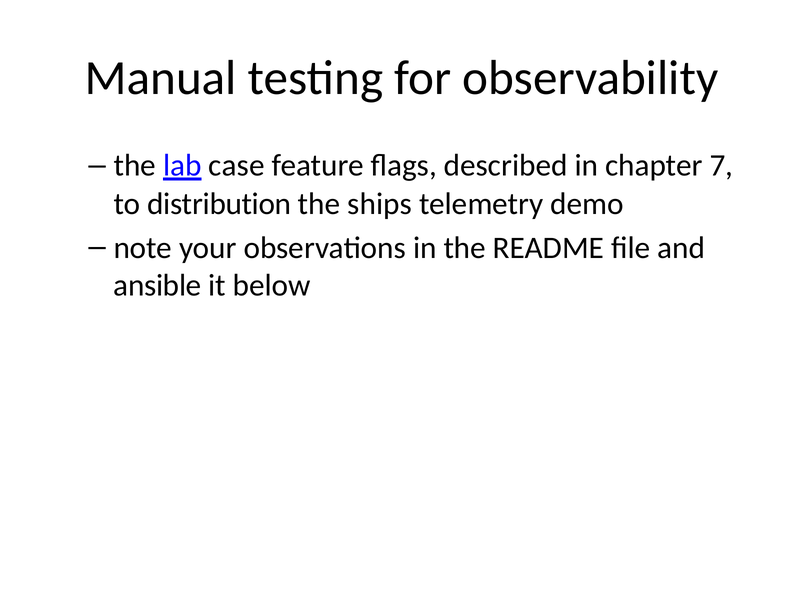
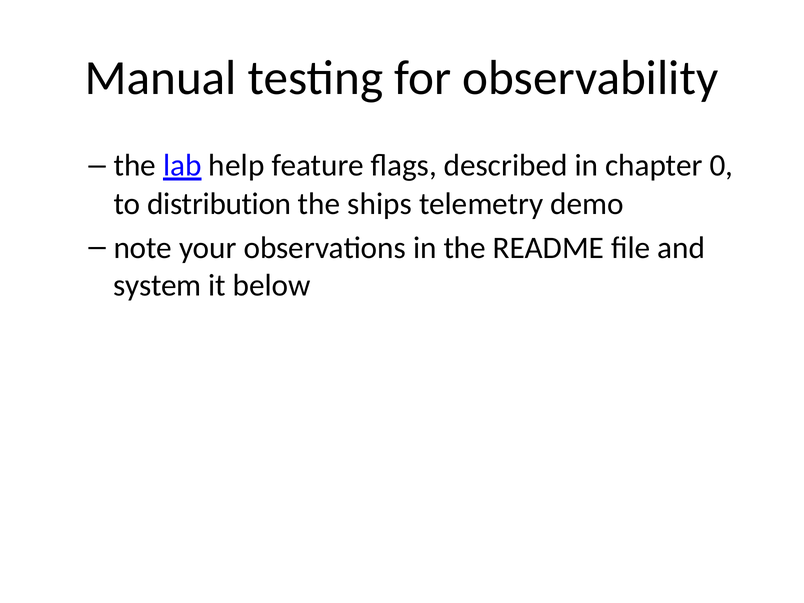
case: case -> help (237, 166)
7: 7 -> 0 (721, 166)
ansible: ansible -> system (157, 285)
